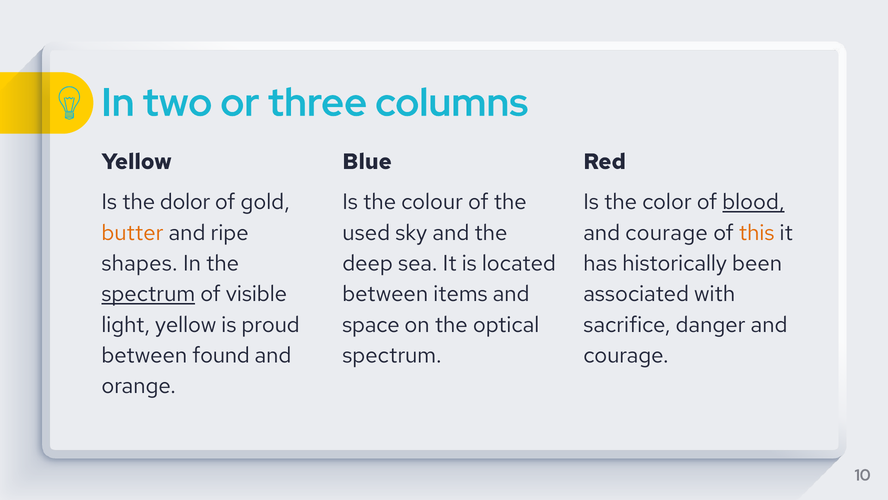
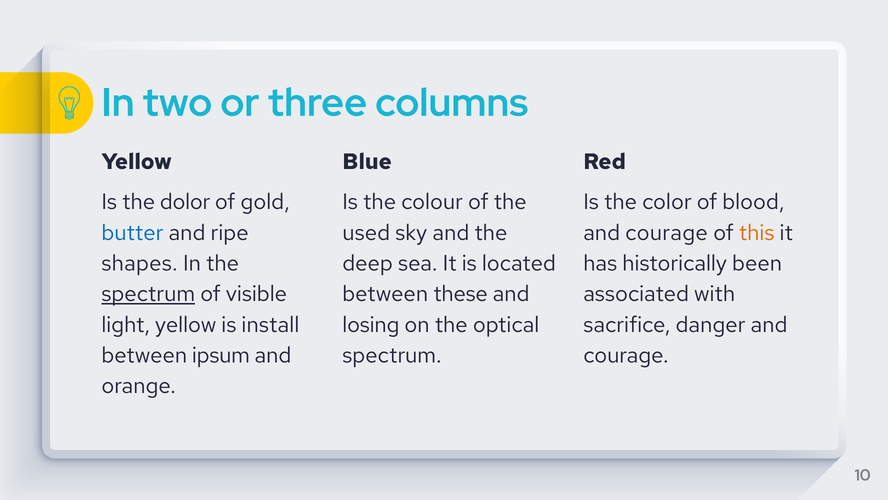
blood underline: present -> none (753, 202)
butter colour: orange -> blue (132, 233)
items: items -> these (461, 294)
proud: proud -> install (270, 324)
space: space -> losing (371, 324)
found: found -> ipsum (221, 355)
